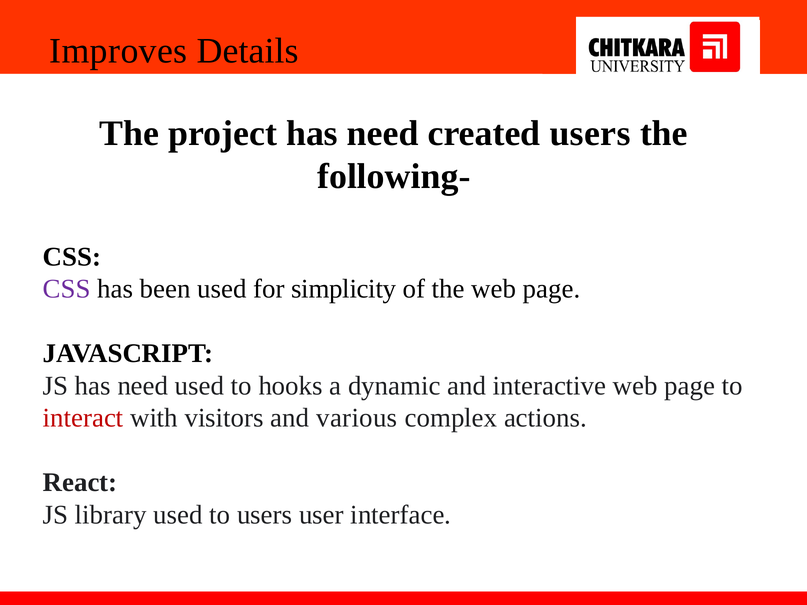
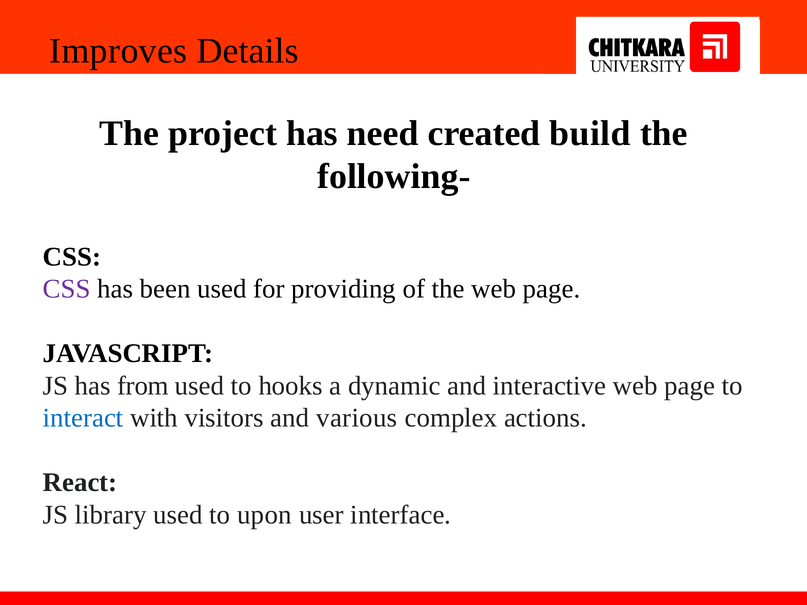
created users: users -> build (590, 134)
simplicity: simplicity -> providing (344, 289)
JS has need: need -> from (143, 386)
interact colour: red -> blue (83, 418)
to users: users -> upon (265, 515)
